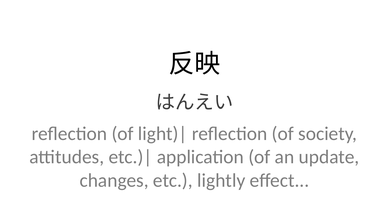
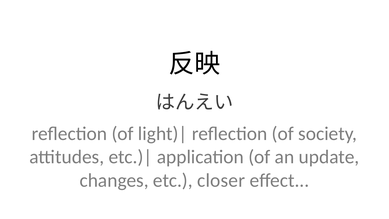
lightly: lightly -> closer (221, 180)
